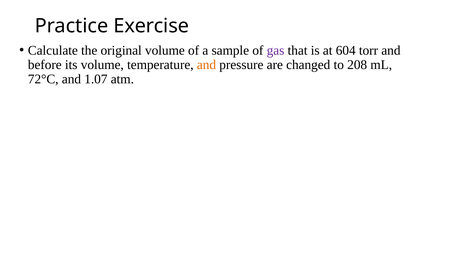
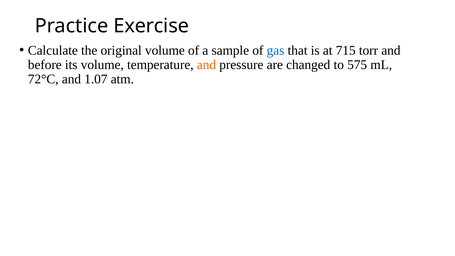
gas colour: purple -> blue (276, 50)
604: 604 -> 715 (346, 50)
208: 208 -> 575 (357, 65)
